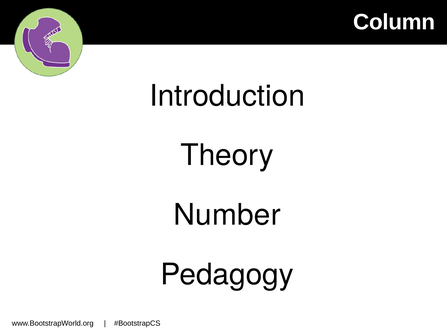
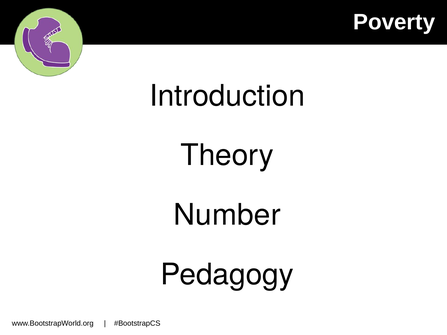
Column: Column -> Poverty (394, 22)
